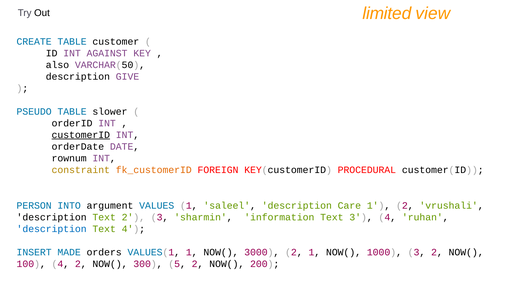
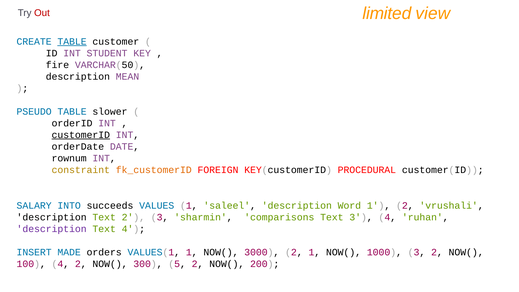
Out colour: black -> red (42, 13)
TABLE underline: none -> present (72, 41)
AGAINST: AGAINST -> STUDENT (107, 53)
also: also -> fire (57, 65)
GIVE: GIVE -> MEAN (128, 77)
PERSON: PERSON -> SALARY (34, 206)
argument: argument -> succeeds (110, 206)
Care: Care -> Word (349, 206)
information: information -> comparisons (279, 217)
description colour: blue -> purple (52, 229)
